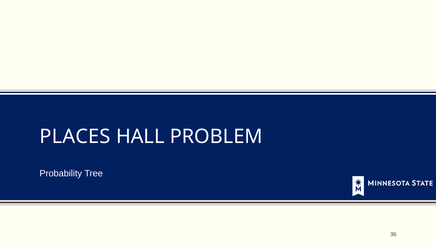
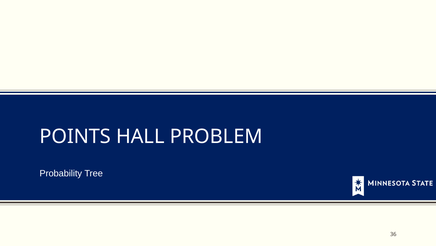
PLACES: PLACES -> POINTS (75, 137)
